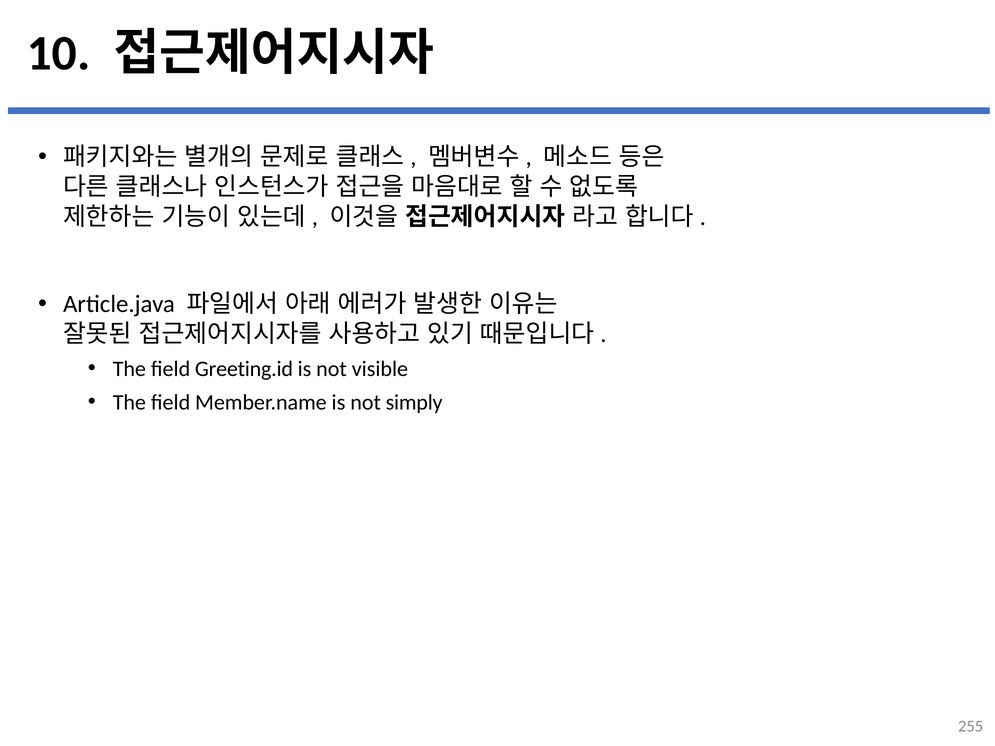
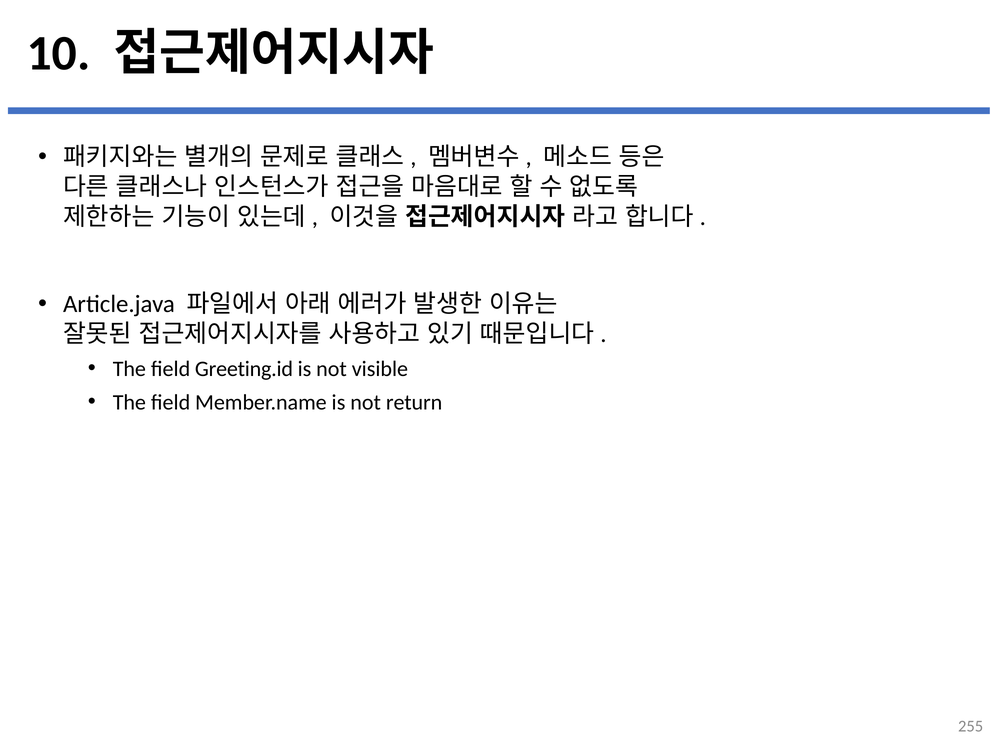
simply: simply -> return (414, 403)
